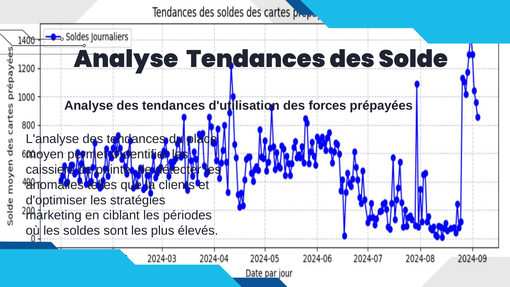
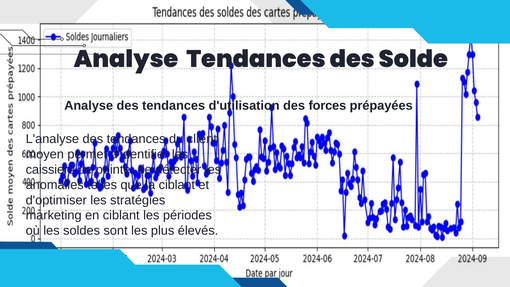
place: place -> client (202, 139)
la clients: clients -> ciblant (177, 185)
